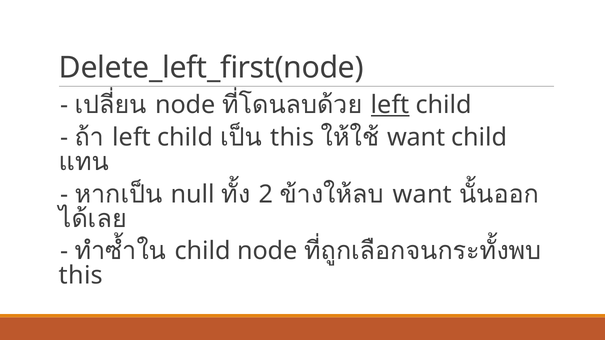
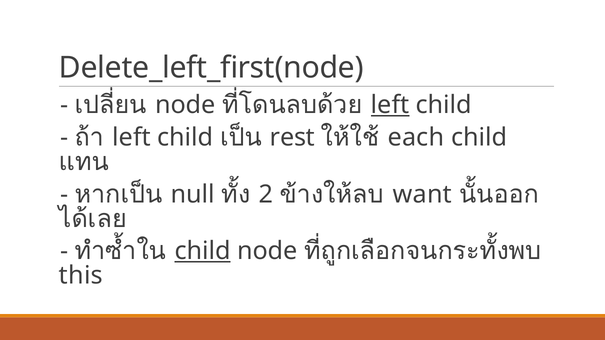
this: this -> rest (293, 138)
want: want -> each (416, 138)
child underline: none -> present (203, 251)
